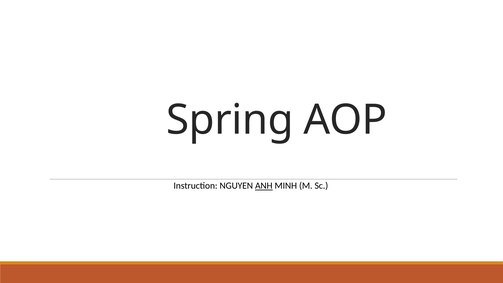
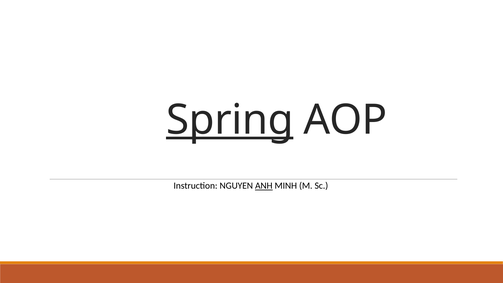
Spring underline: none -> present (230, 120)
